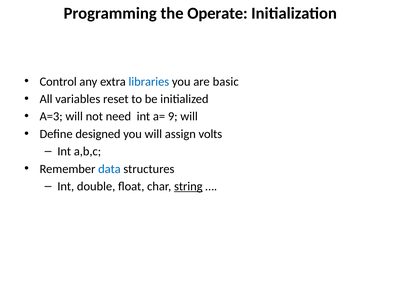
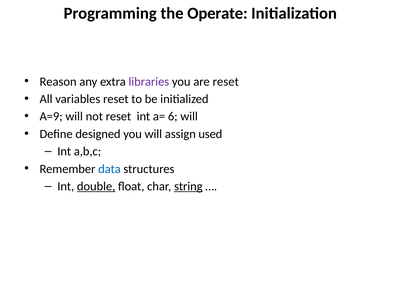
Control: Control -> Reason (58, 81)
libraries colour: blue -> purple (149, 81)
are basic: basic -> reset (226, 81)
A=3: A=3 -> A=9 (51, 116)
not need: need -> reset (118, 116)
9: 9 -> 6 (173, 116)
volts: volts -> used (210, 134)
double underline: none -> present (96, 186)
